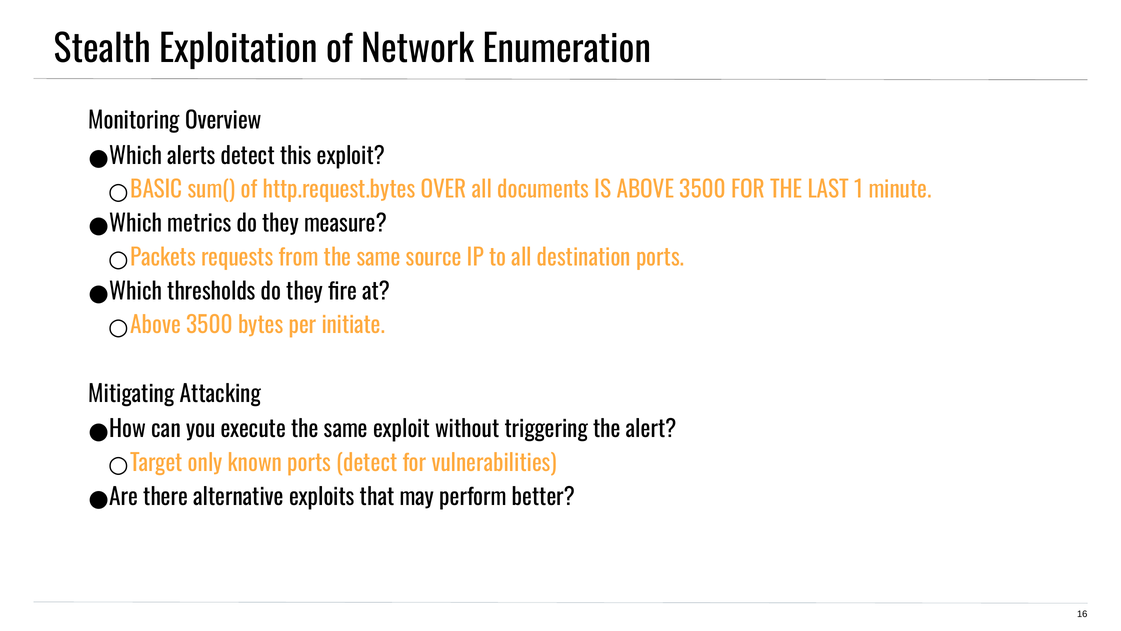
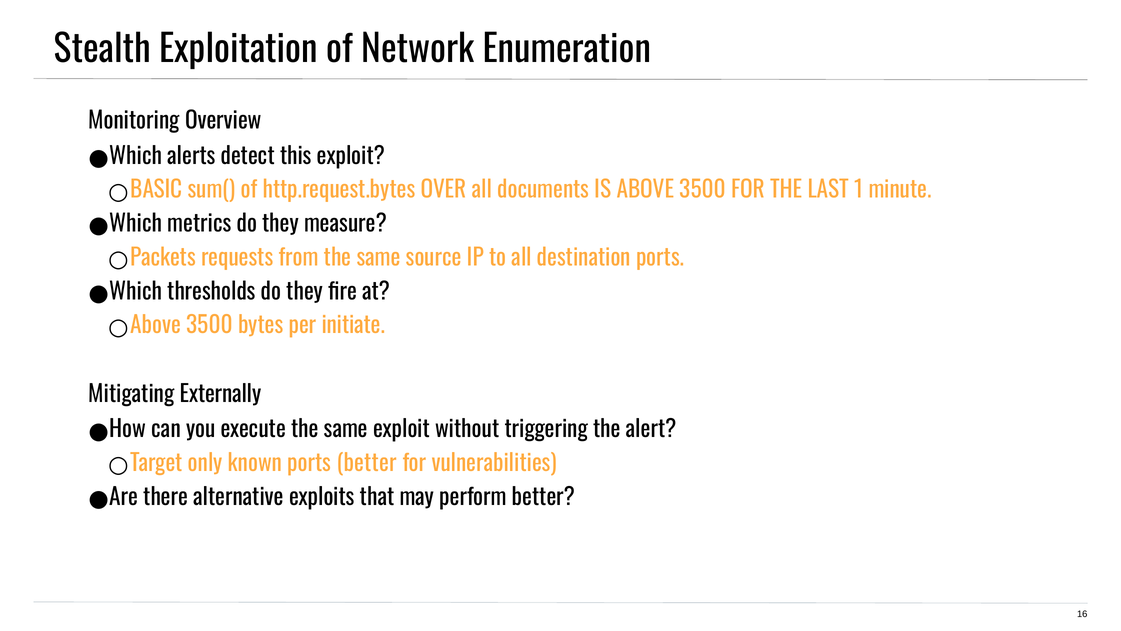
Attacking: Attacking -> Externally (221, 394)
ports detect: detect -> better (367, 463)
